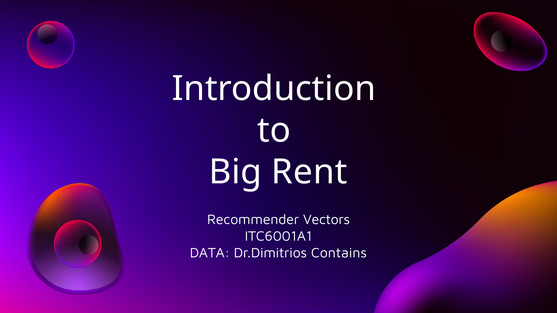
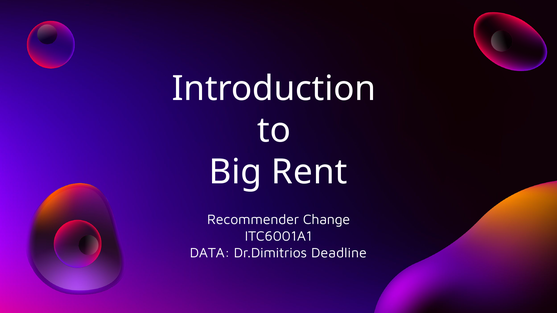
Vectors: Vectors -> Change (327, 220)
Contains: Contains -> Deadline (339, 253)
